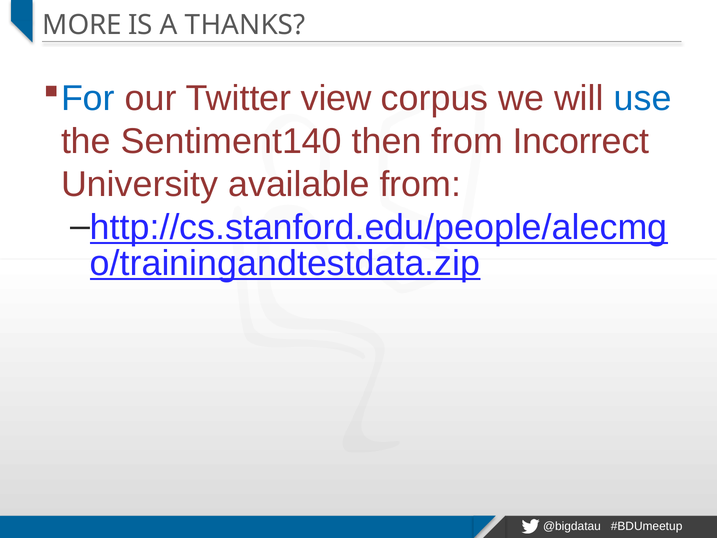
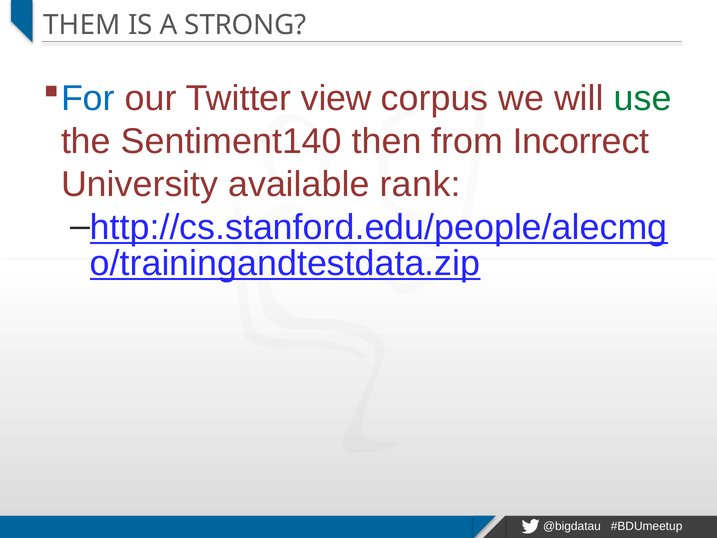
MORE: MORE -> THEM (82, 25)
THANKS: THANKS -> STRONG (245, 25)
use colour: blue -> green (643, 98)
available from: from -> rank (420, 184)
